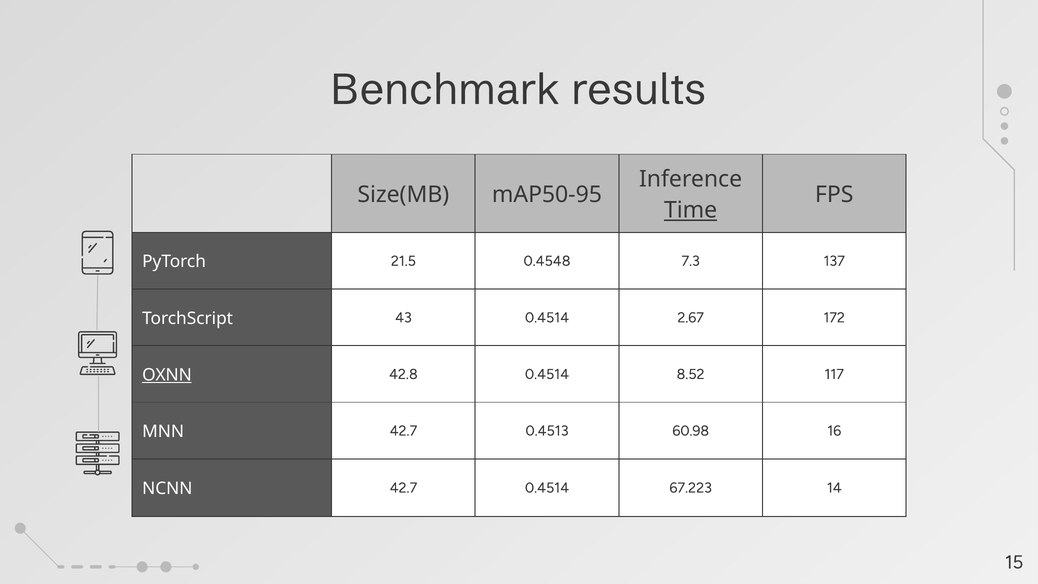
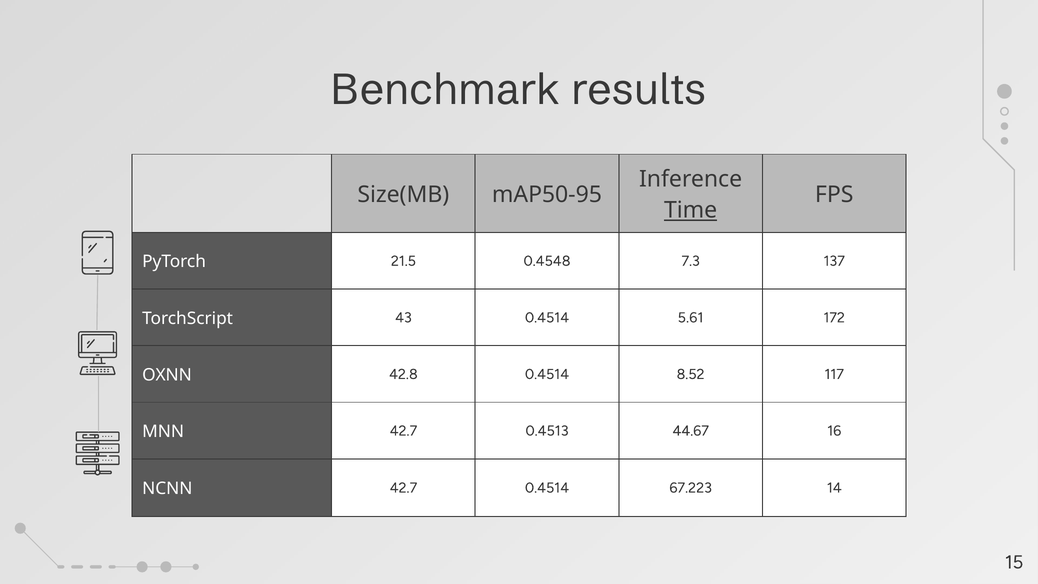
2.67: 2.67 -> 5.61 (691, 318)
OXNN underline: present -> none (167, 375)
60.98: 60.98 -> 44.67 (691, 431)
